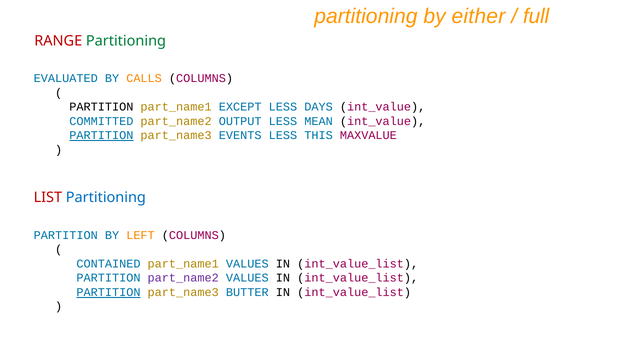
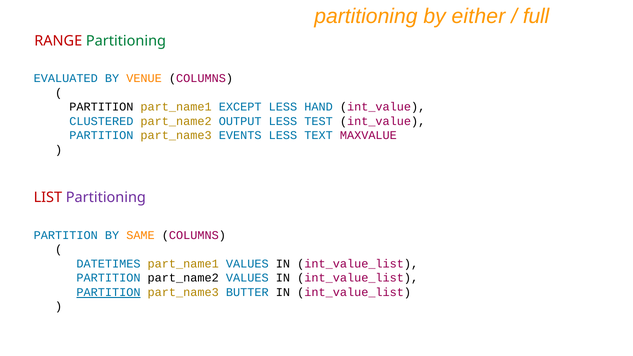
CALLS: CALLS -> VENUE (144, 79)
DAYS: DAYS -> HAND (319, 107)
COMMITTED: COMMITTED -> CLUSTERED (101, 121)
MEAN: MEAN -> TEST (319, 121)
PARTITION underline: present -> none (101, 135)
THIS: THIS -> TEXT (319, 135)
Partitioning colour: blue -> purple (106, 198)
LEFT: LEFT -> SAME (140, 235)
CONTAINED: CONTAINED -> DATETIMES (108, 264)
part_name2 colour: purple -> black (183, 278)
